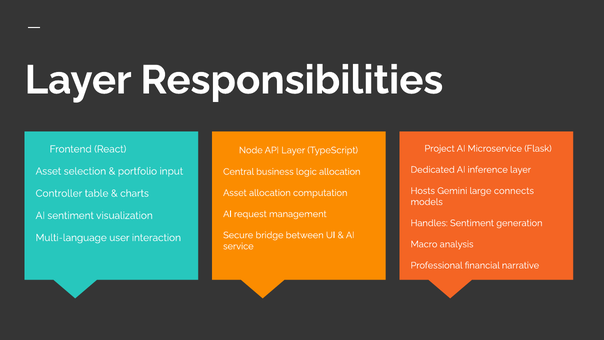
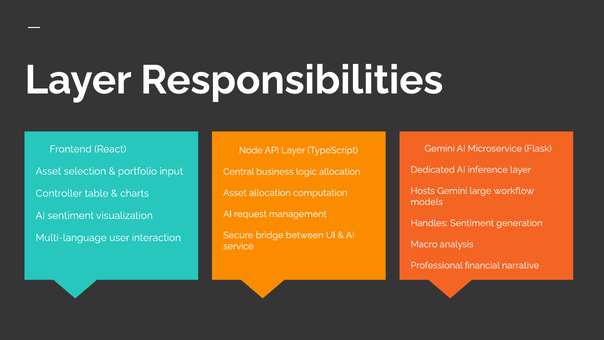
Project: Project -> Gemini (440, 148)
connects: connects -> workflow (514, 191)
